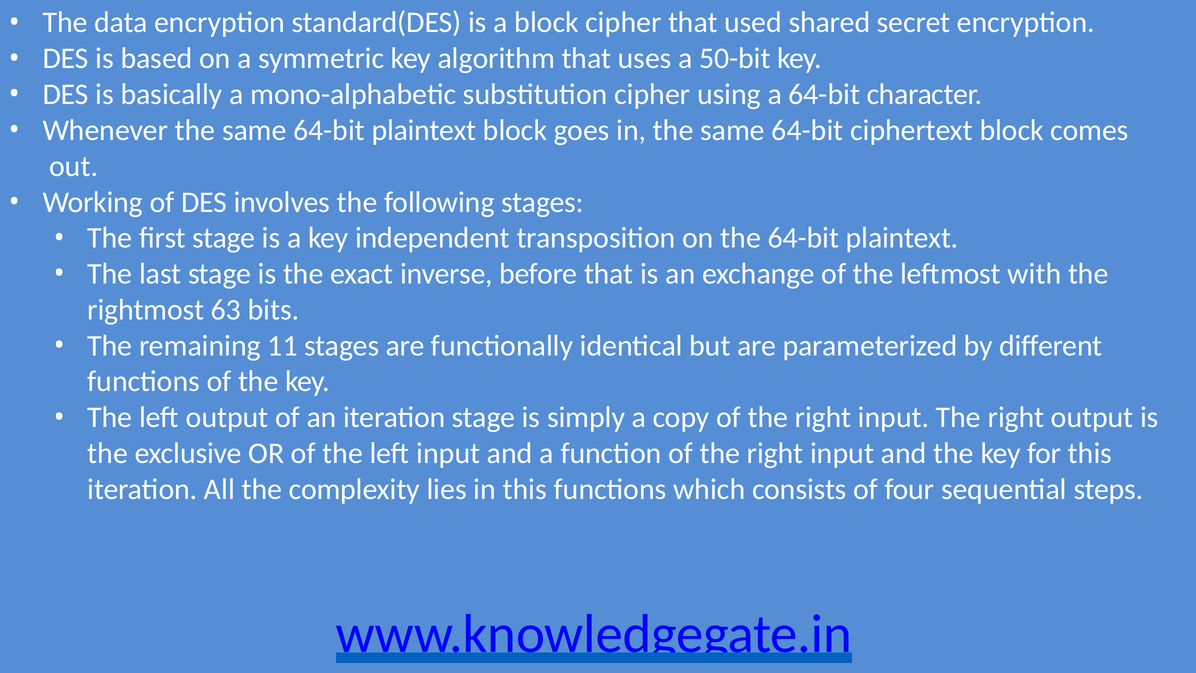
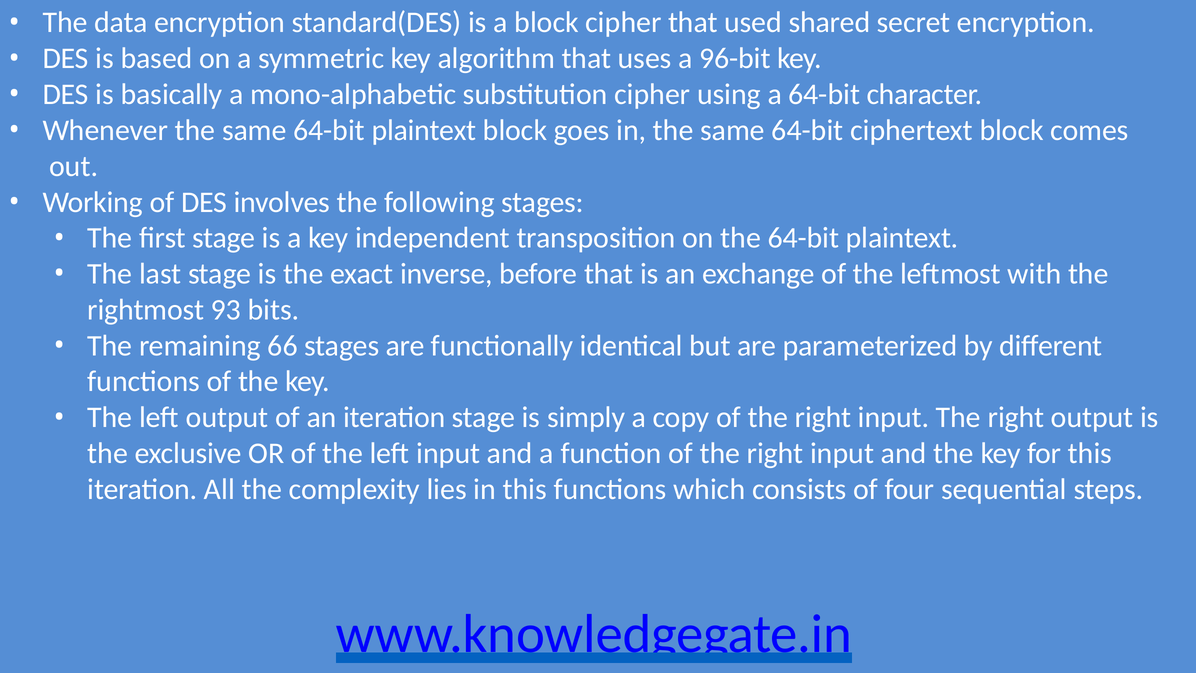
50-bit: 50-bit -> 96-bit (735, 58)
63: 63 -> 93 (226, 310)
11: 11 -> 66 (283, 346)
